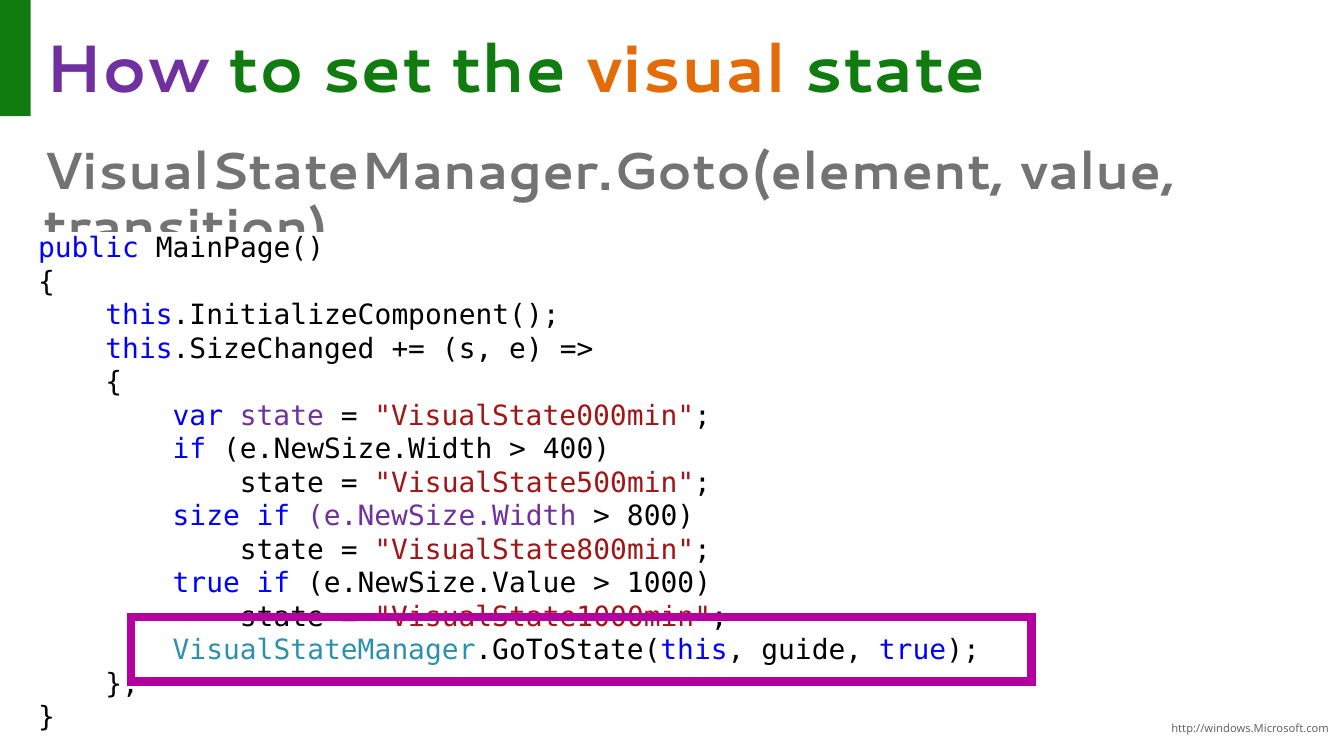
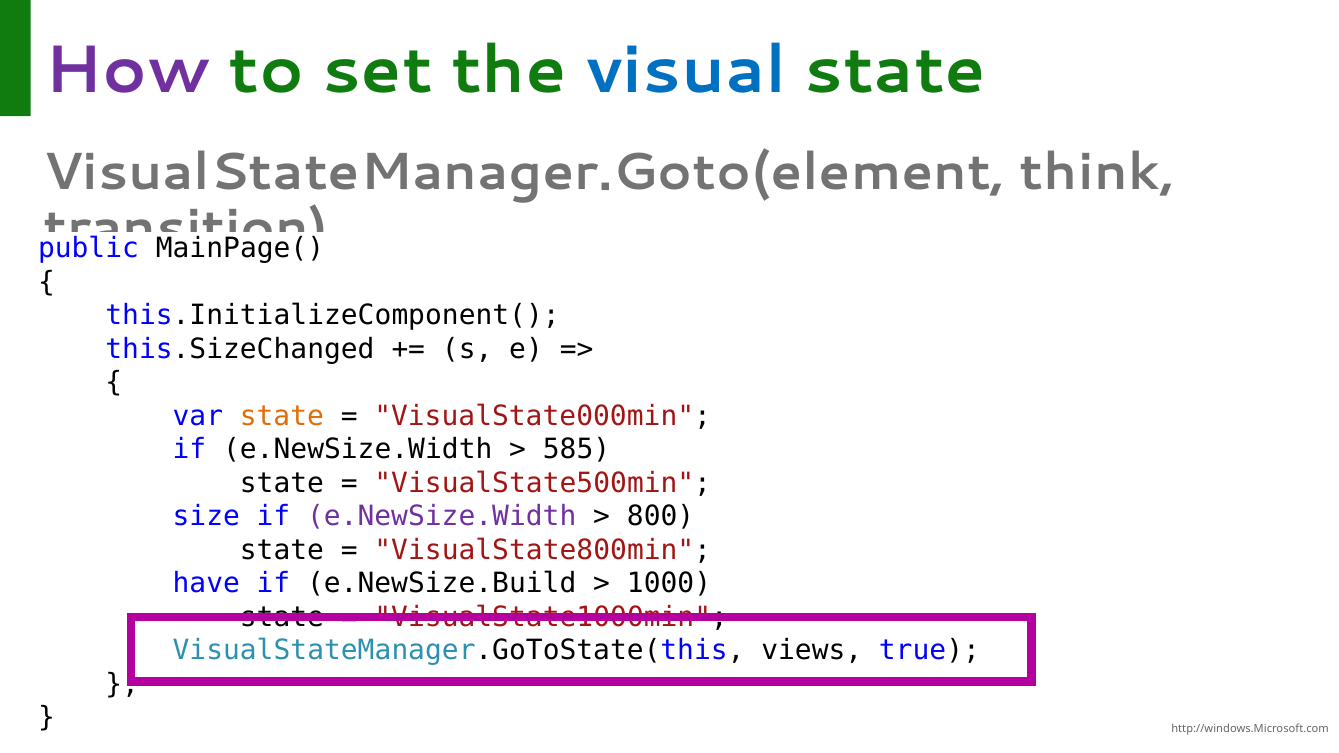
visual colour: orange -> blue (686, 70)
value: value -> think (1097, 172)
state colour: purple -> orange (282, 416)
400: 400 -> 585 (577, 450)
true: true -> have (206, 584)
e.NewSize.Value: e.NewSize.Value -> e.NewSize.Build (442, 584)
guide: guide -> views (812, 651)
